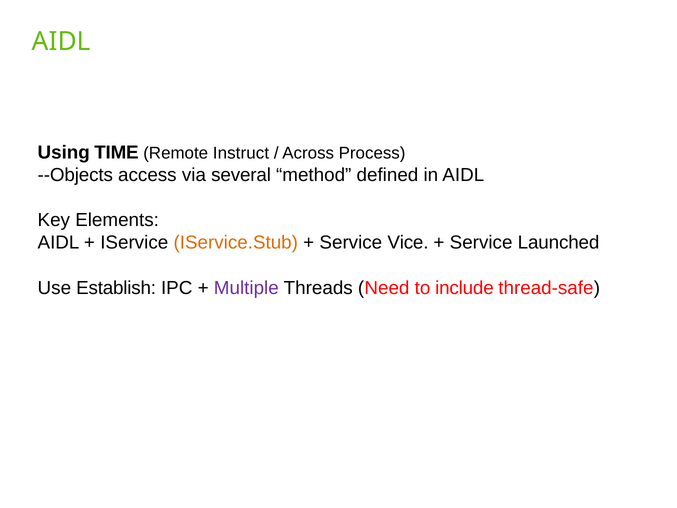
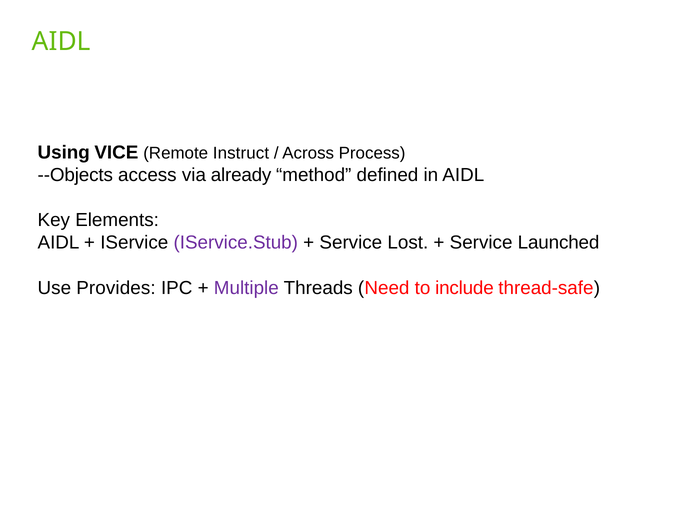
TIME: TIME -> VICE (116, 152)
several: several -> already (241, 175)
IService.Stub colour: orange -> purple (236, 243)
Vice: Vice -> Lost (408, 243)
Establish: Establish -> Provides (116, 288)
